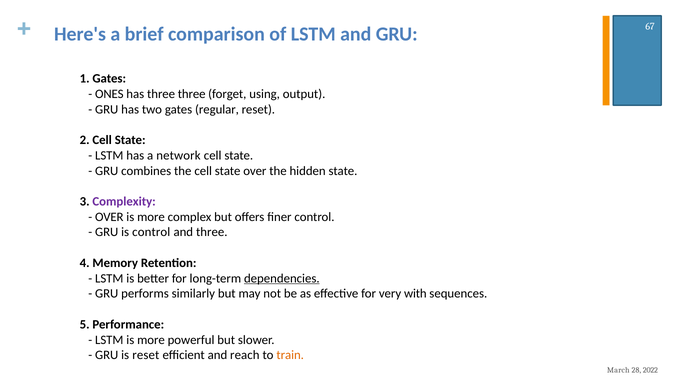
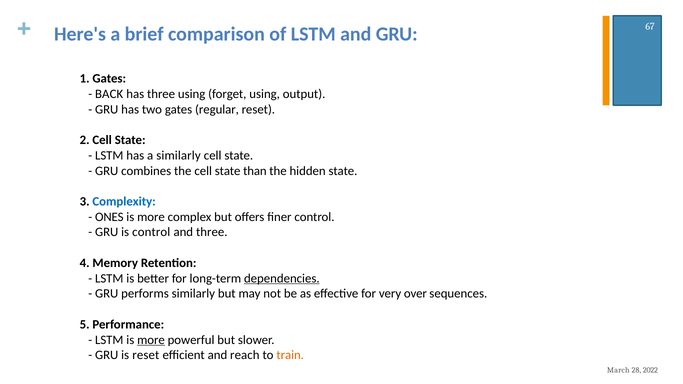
ONES: ONES -> BACK (109, 94)
three three: three -> using (192, 94)
a network: network -> similarly (178, 156)
state over: over -> than (255, 171)
Complexity colour: purple -> blue (124, 202)
OVER: OVER -> ONES (109, 217)
with: with -> over (415, 294)
more underline: none -> present (151, 340)
